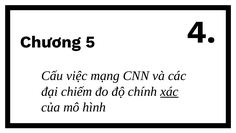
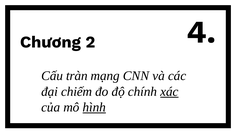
5: 5 -> 2 (90, 42)
việc: việc -> tràn (77, 76)
hình underline: none -> present (94, 107)
